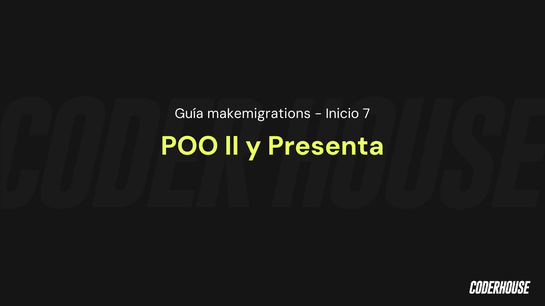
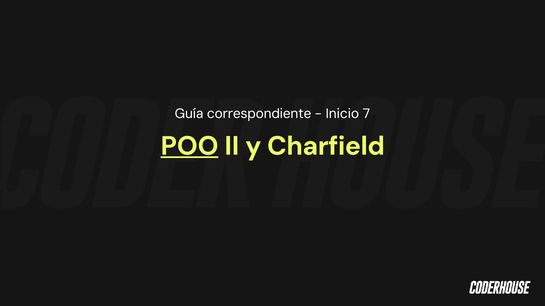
makemigrations: makemigrations -> correspondiente (259, 114)
POO underline: none -> present (190, 146)
Presenta: Presenta -> Charfield (326, 146)
